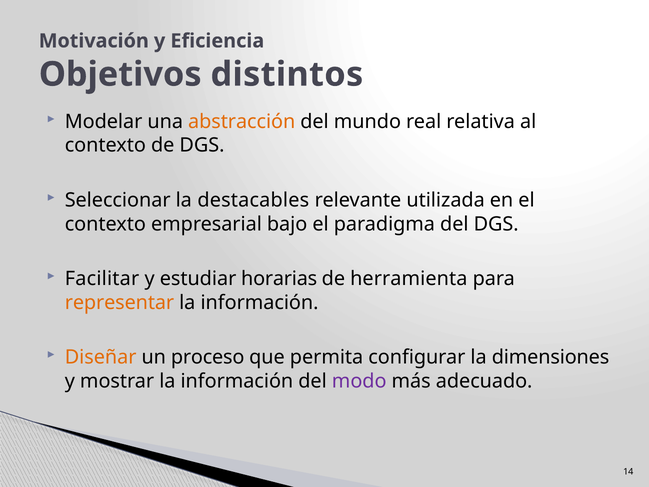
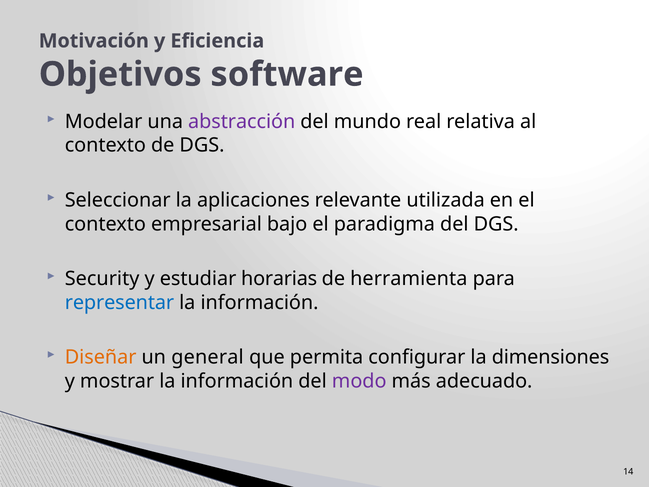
distintos: distintos -> software (287, 74)
abstracción colour: orange -> purple (242, 122)
destacables: destacables -> aplicaciones (253, 200)
Facilitar: Facilitar -> Security (102, 279)
representar colour: orange -> blue (119, 302)
proceso: proceso -> general (207, 357)
